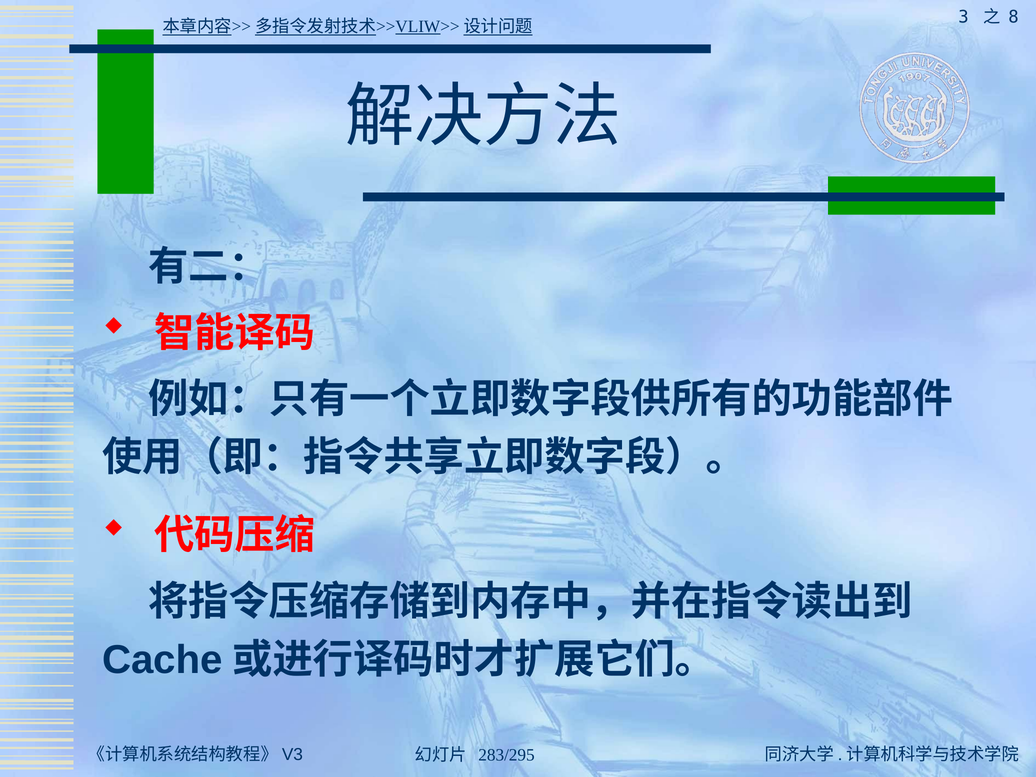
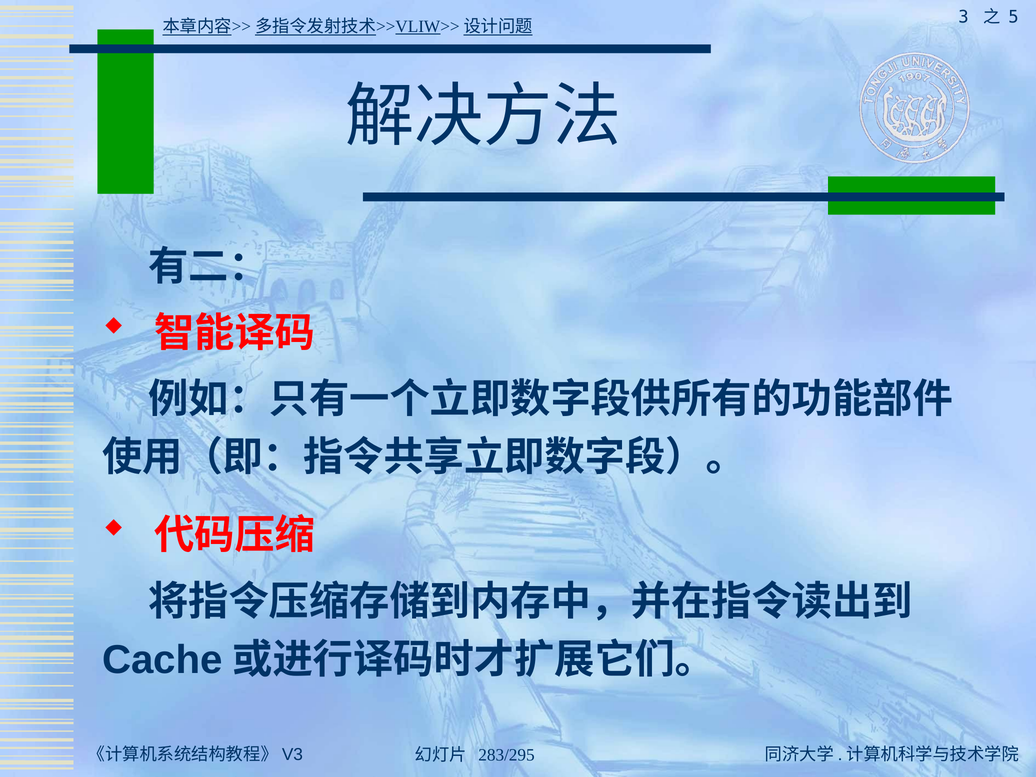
8: 8 -> 5 (1013, 17)
